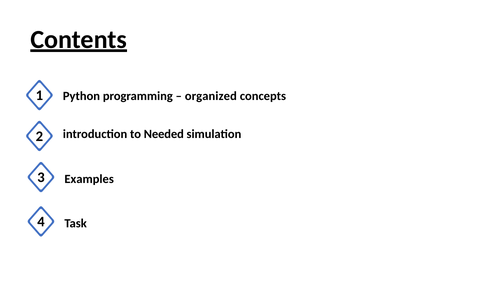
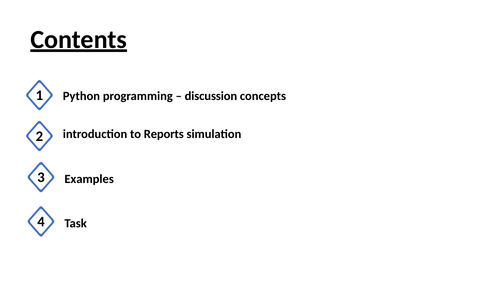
organized: organized -> discussion (211, 96)
Needed: Needed -> Reports (164, 134)
